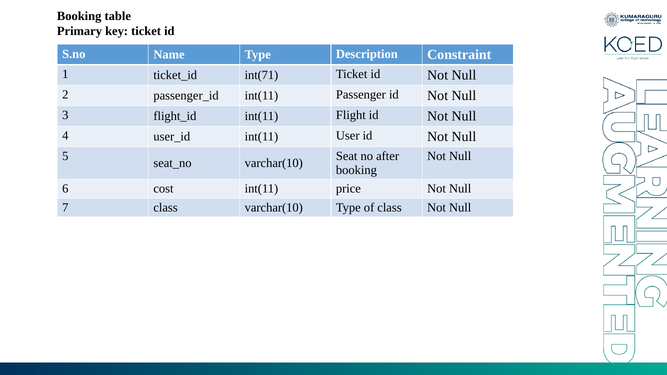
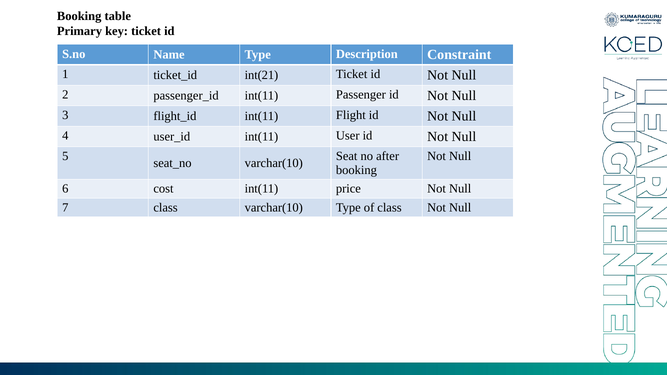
int(71: int(71 -> int(21 (261, 75)
